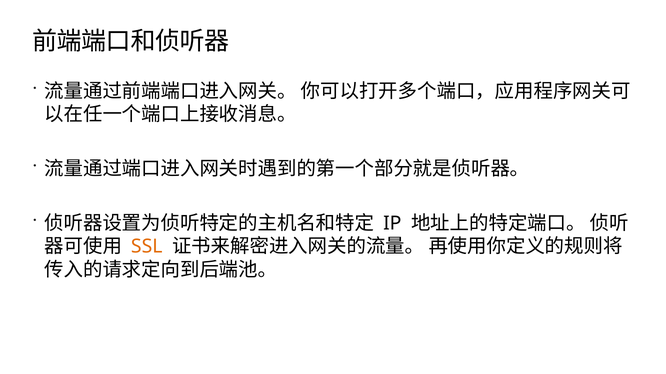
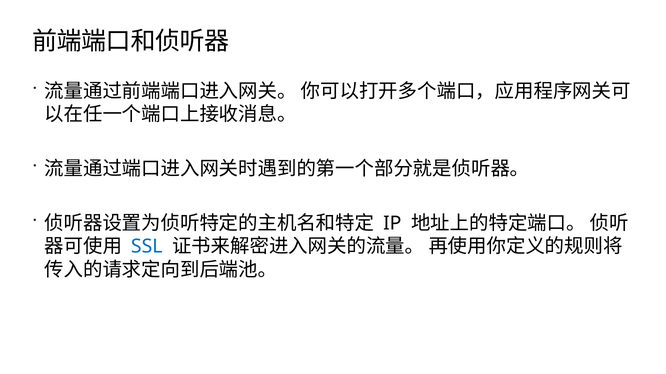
SSL colour: orange -> blue (147, 247)
